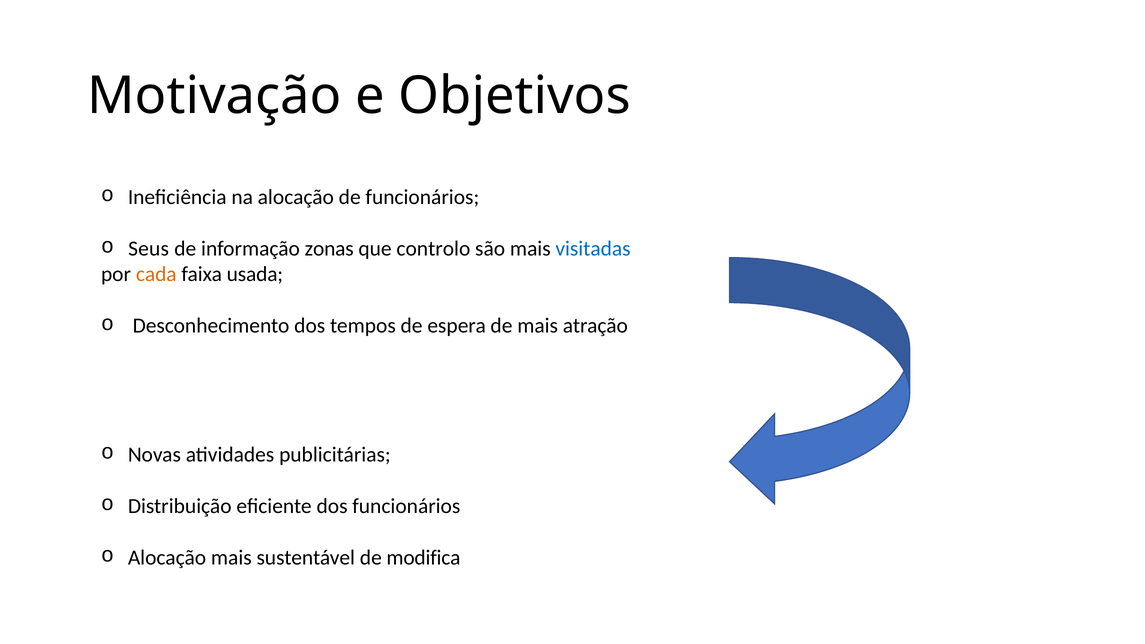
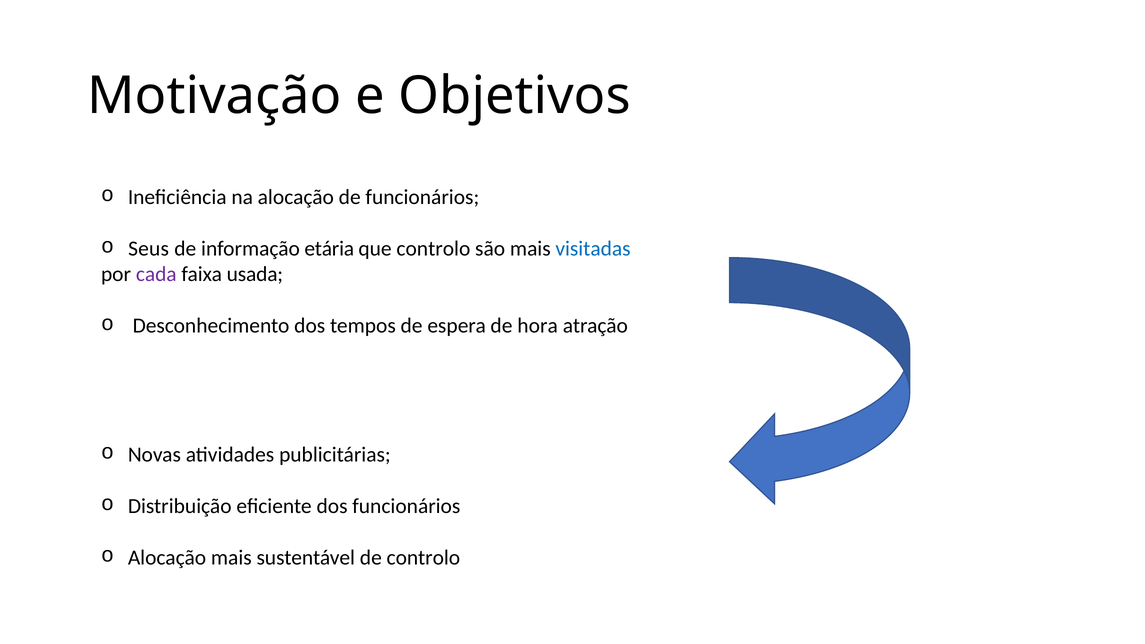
zonas: zonas -> etária (329, 249)
cada colour: orange -> purple (156, 274)
de mais: mais -> hora (538, 326)
de modifica: modifica -> controlo (423, 558)
